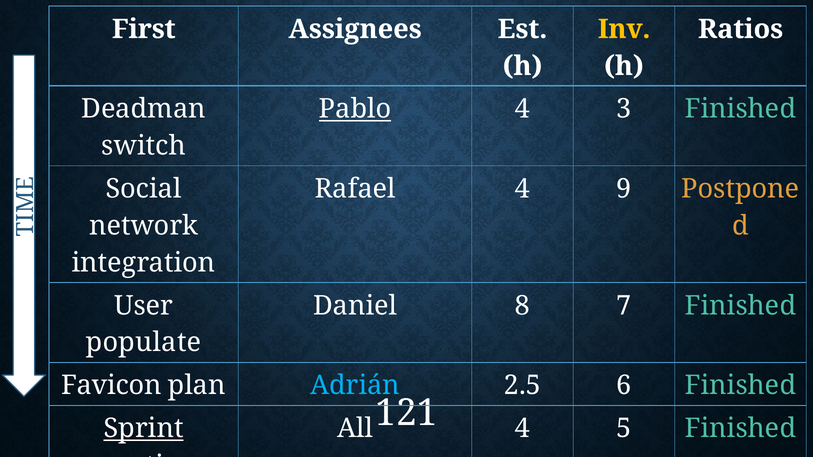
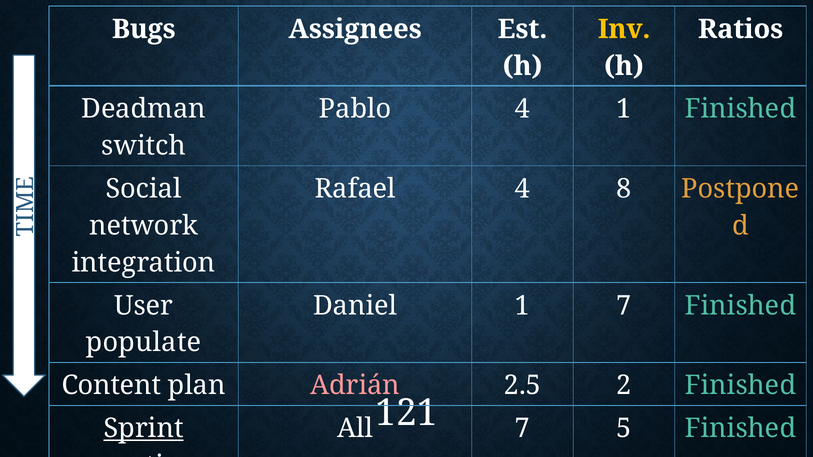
First: First -> Bugs (144, 29)
Pablo underline: present -> none (355, 109)
4 3: 3 -> 1 (624, 109)
9: 9 -> 8 (624, 189)
Daniel 8: 8 -> 1 (522, 306)
Favicon: Favicon -> Content (111, 386)
Adrián colour: light blue -> pink (355, 386)
6: 6 -> 2 (624, 386)
All 4: 4 -> 7 (522, 429)
